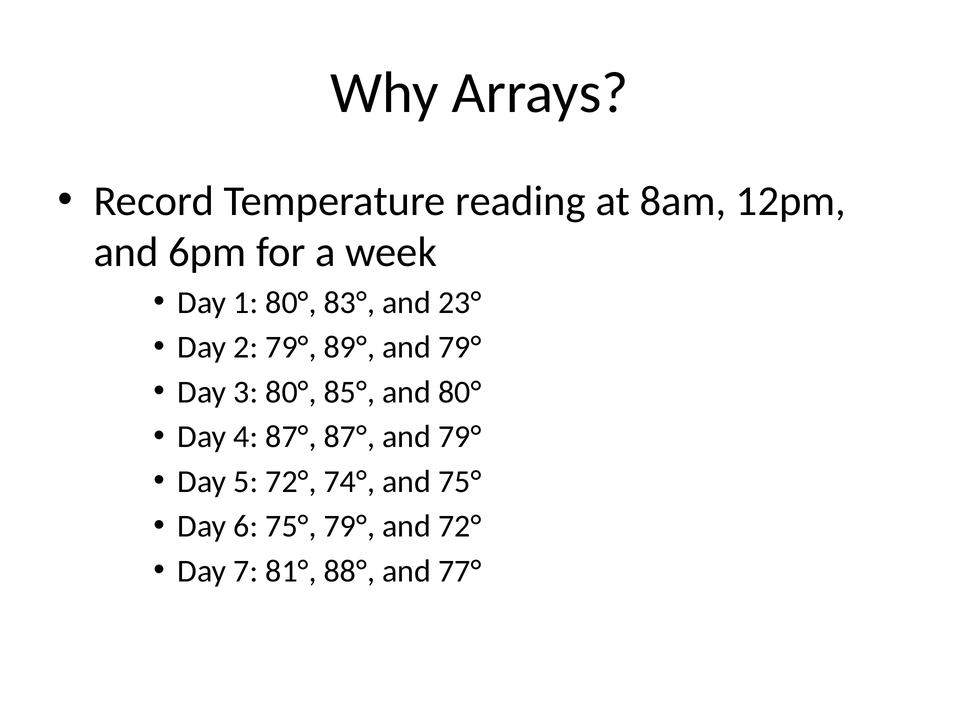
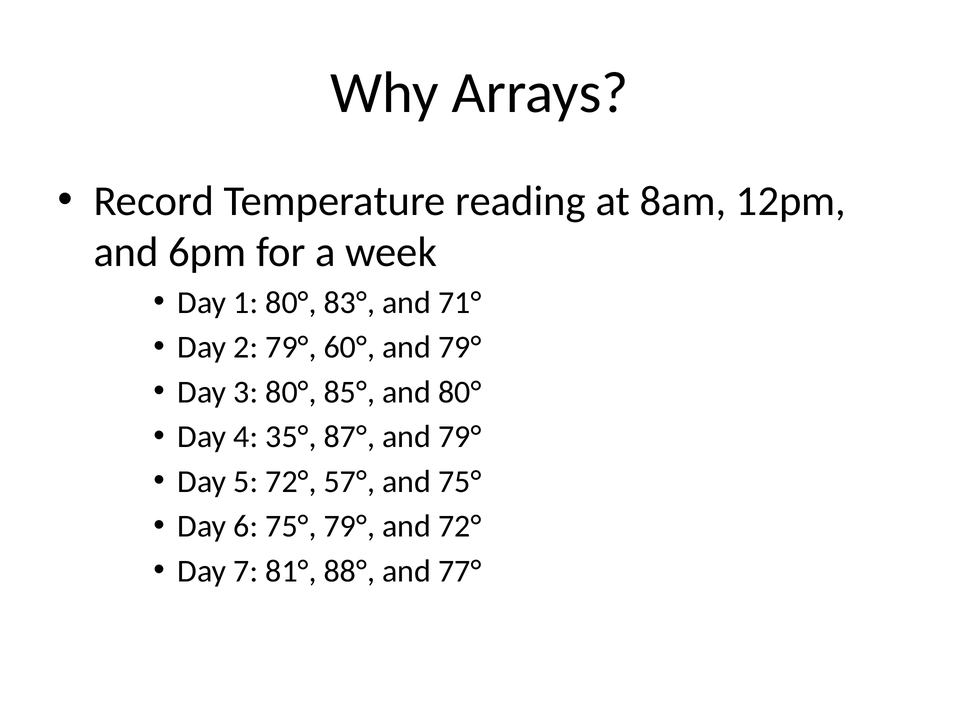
23°: 23° -> 71° (460, 303)
89°: 89° -> 60° (349, 348)
4 87°: 87° -> 35° (291, 437)
74°: 74° -> 57° (349, 482)
